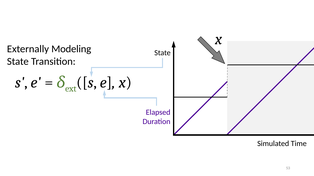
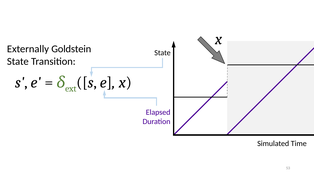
Modeling: Modeling -> Goldstein (71, 49)
